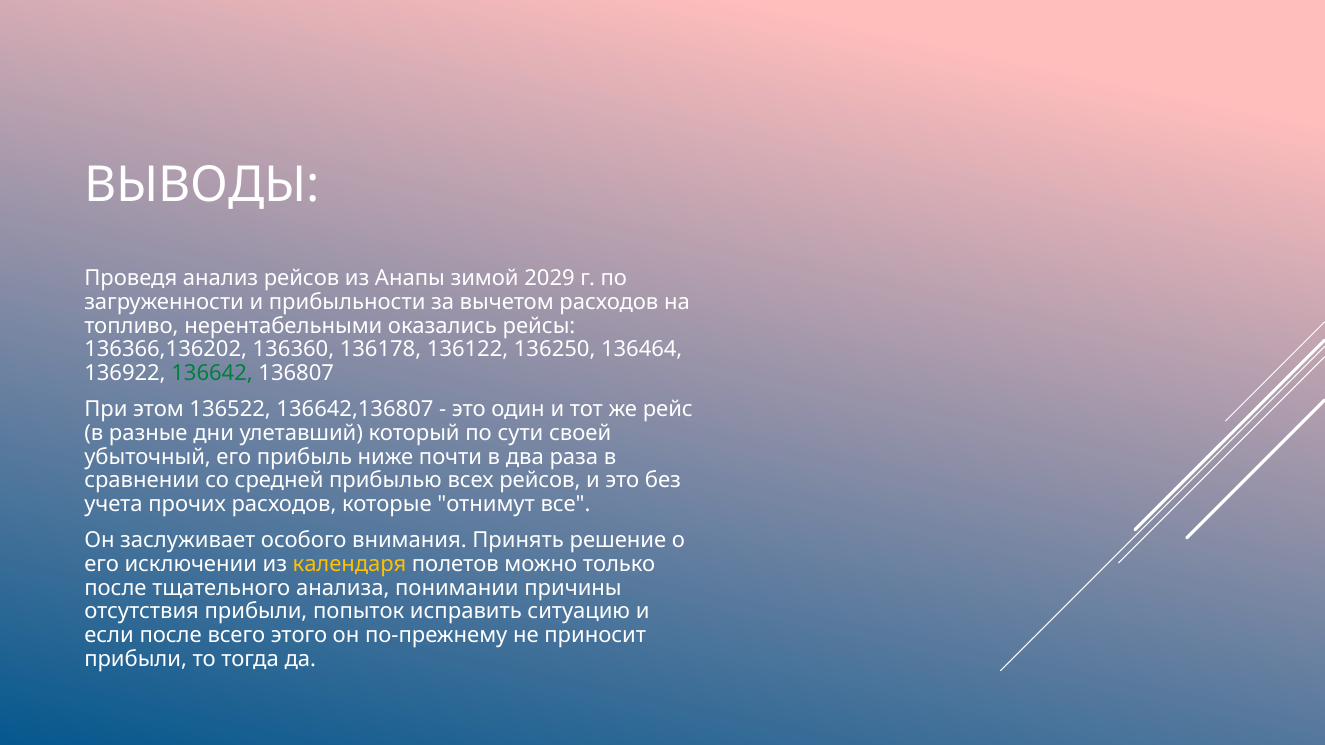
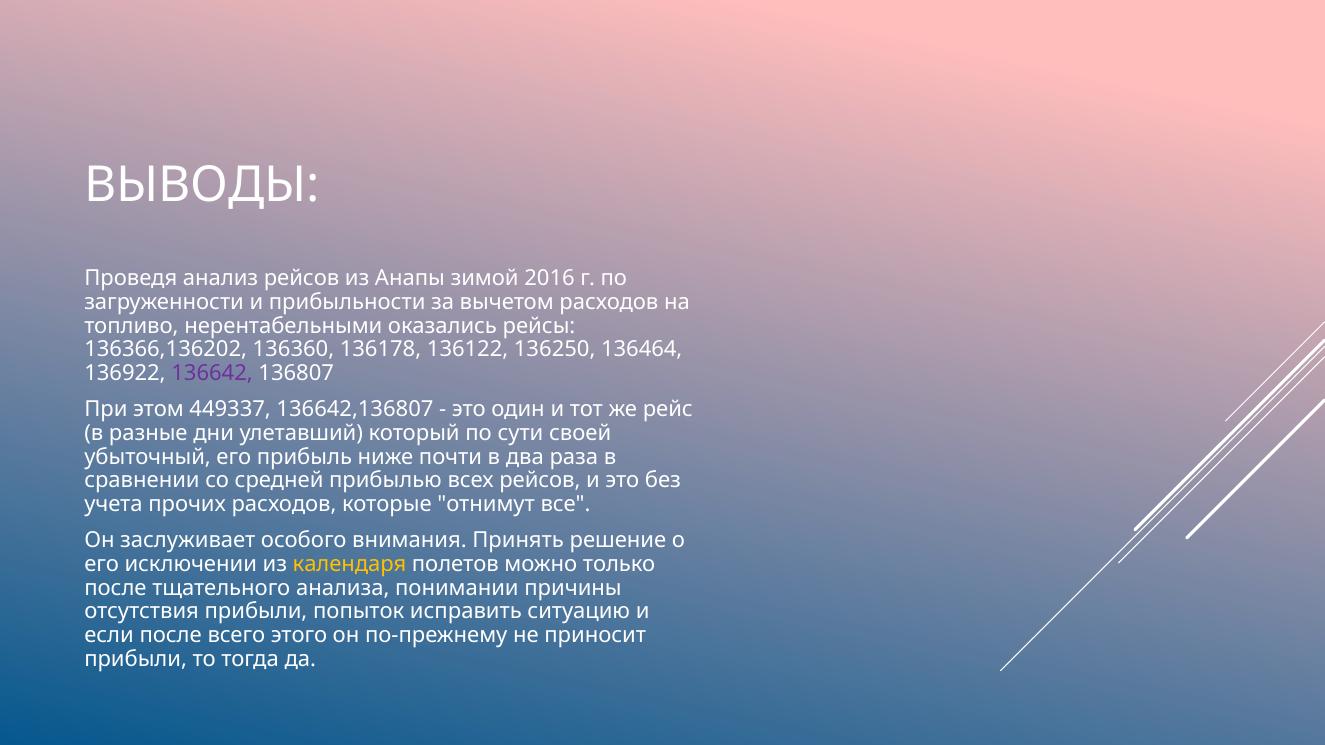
2029: 2029 -> 2016 (550, 278)
136642 colour: green -> purple (212, 374)
136522: 136522 -> 449337 (230, 409)
